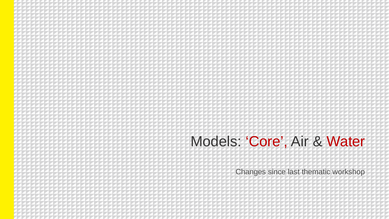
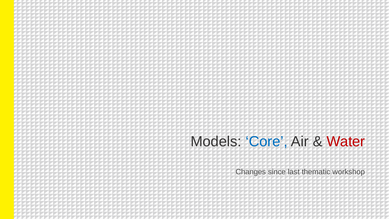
Core colour: red -> blue (267, 141)
